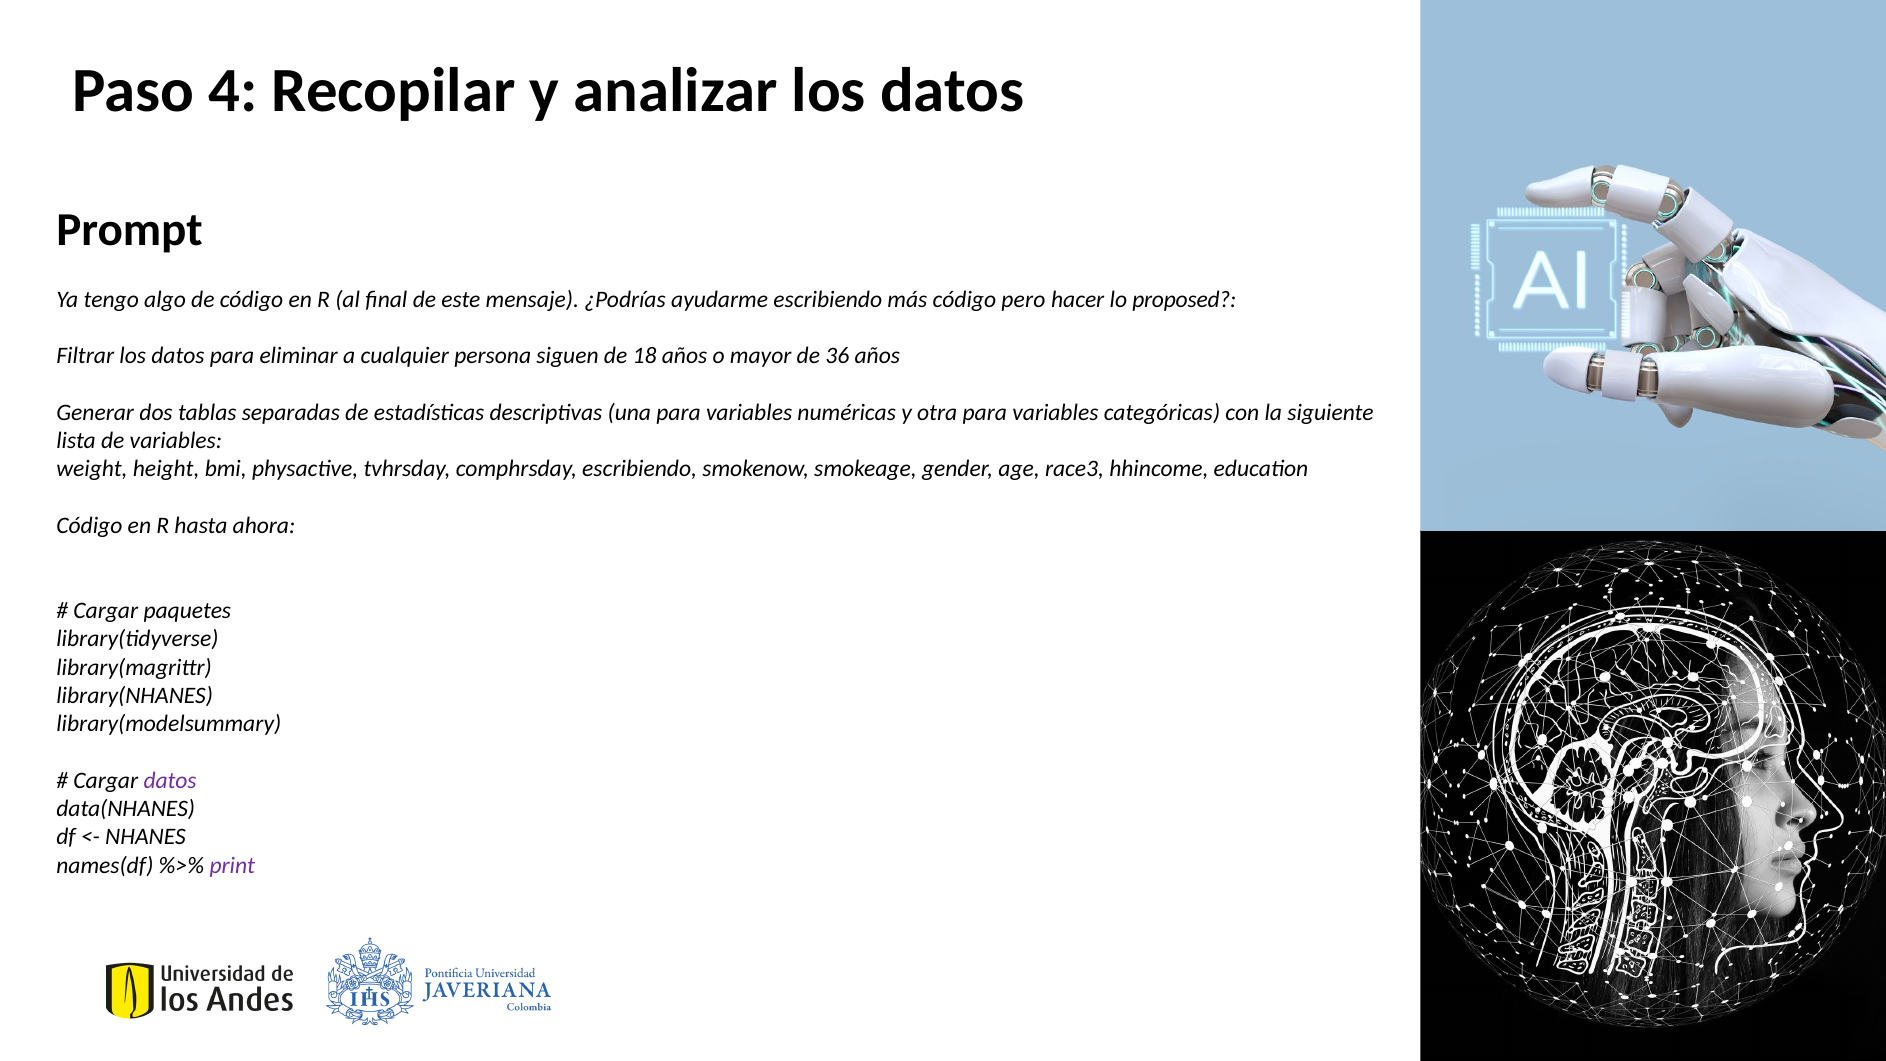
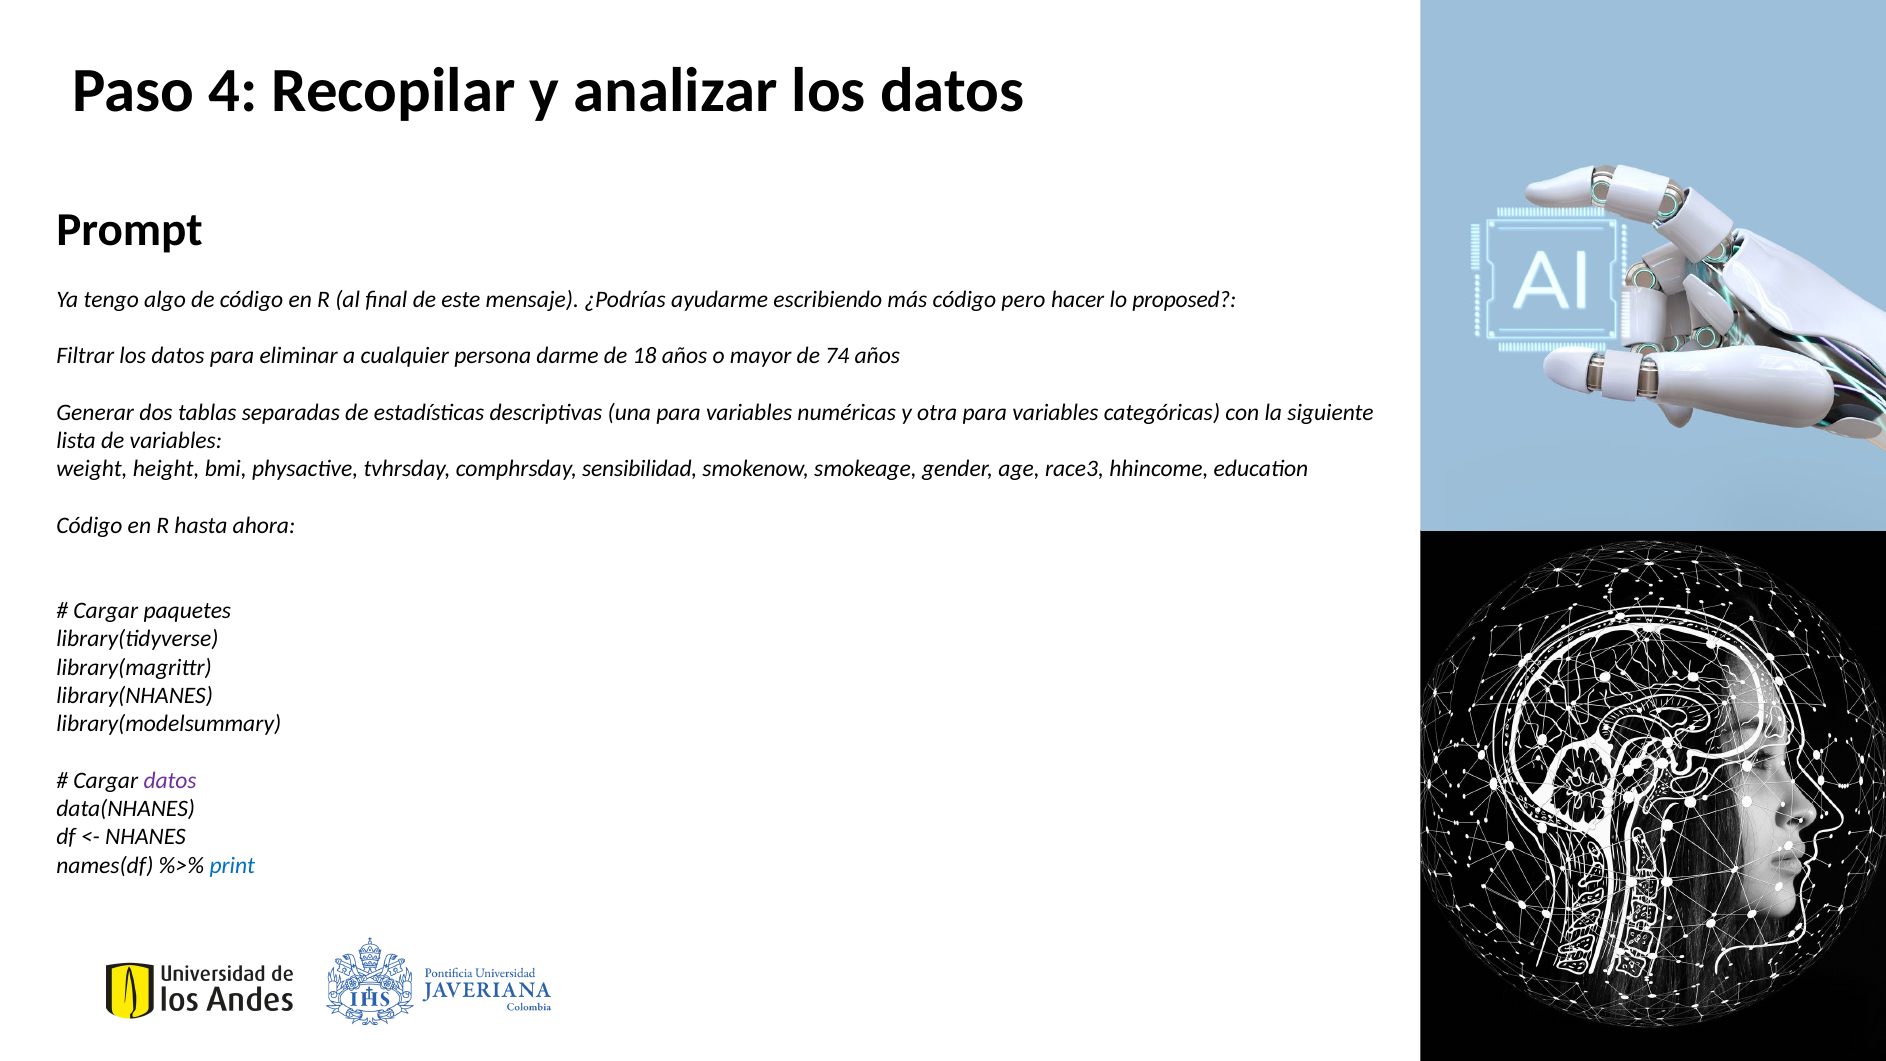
siguen: siguen -> darme (568, 356)
36: 36 -> 74 (837, 356)
comphrsday escribiendo: escribiendo -> sensibilidad (640, 469)
print colour: purple -> blue (232, 865)
